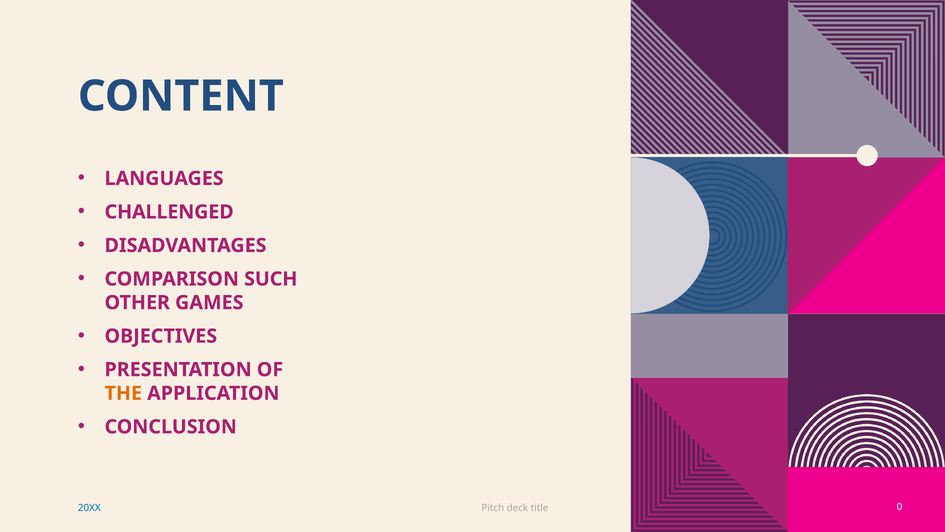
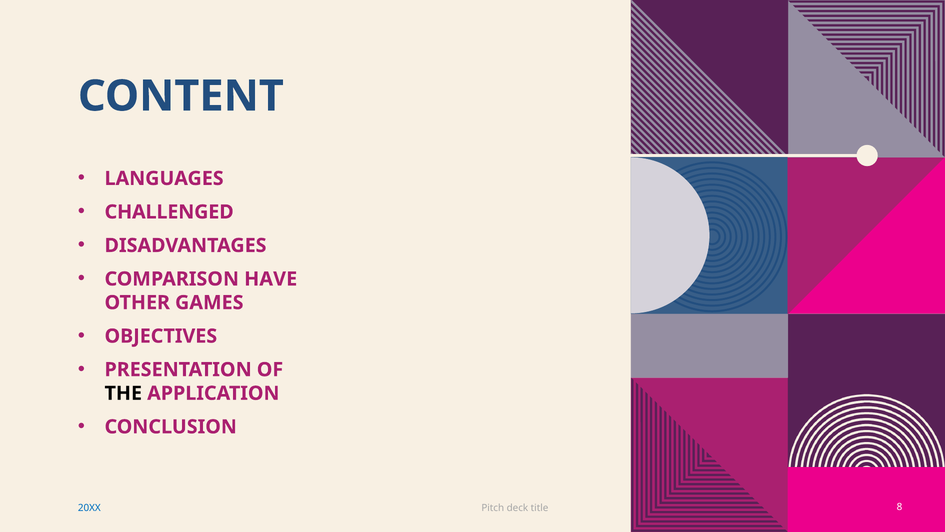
SUCH: SUCH -> HAVE (271, 279)
THE colour: orange -> black (123, 393)
0: 0 -> 8 (899, 507)
